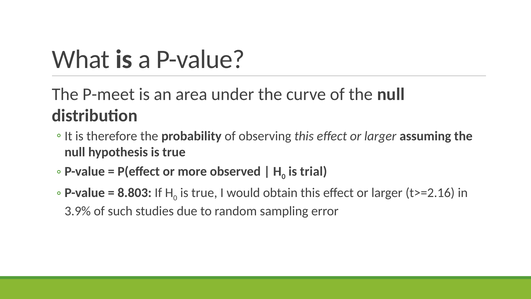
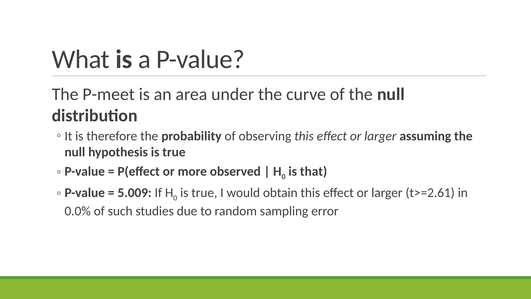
trial: trial -> that (314, 171)
8.803: 8.803 -> 5.009 (135, 193)
t>=2.16: t>=2.16 -> t>=2.61 (430, 193)
3.9%: 3.9% -> 0.0% (78, 211)
